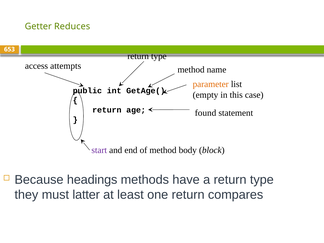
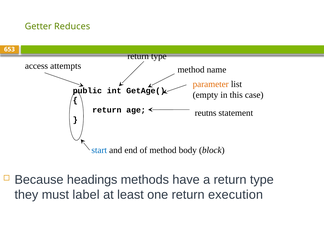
found: found -> reutns (206, 113)
start colour: purple -> blue (99, 150)
latter: latter -> label (86, 195)
compares: compares -> execution (236, 195)
